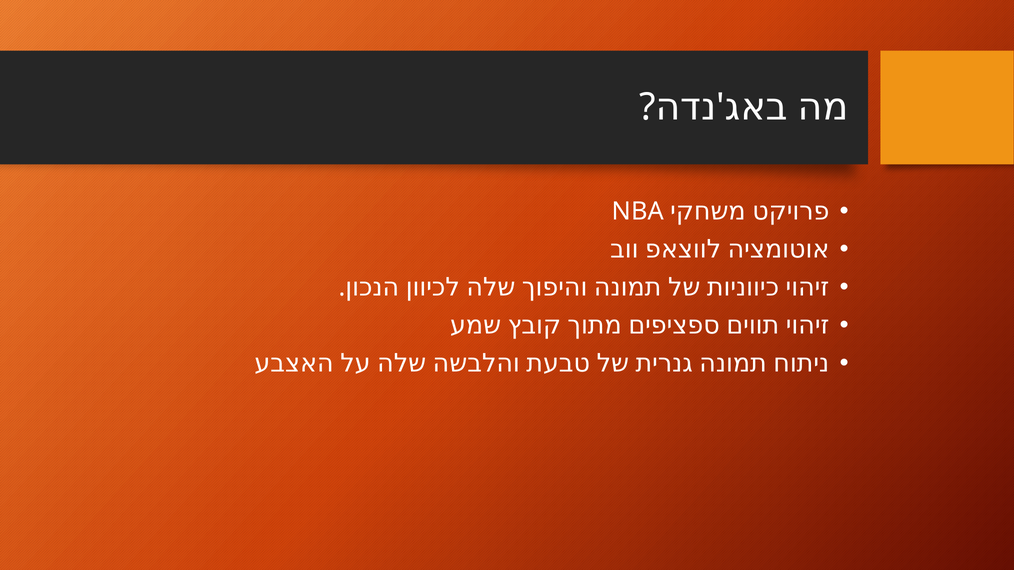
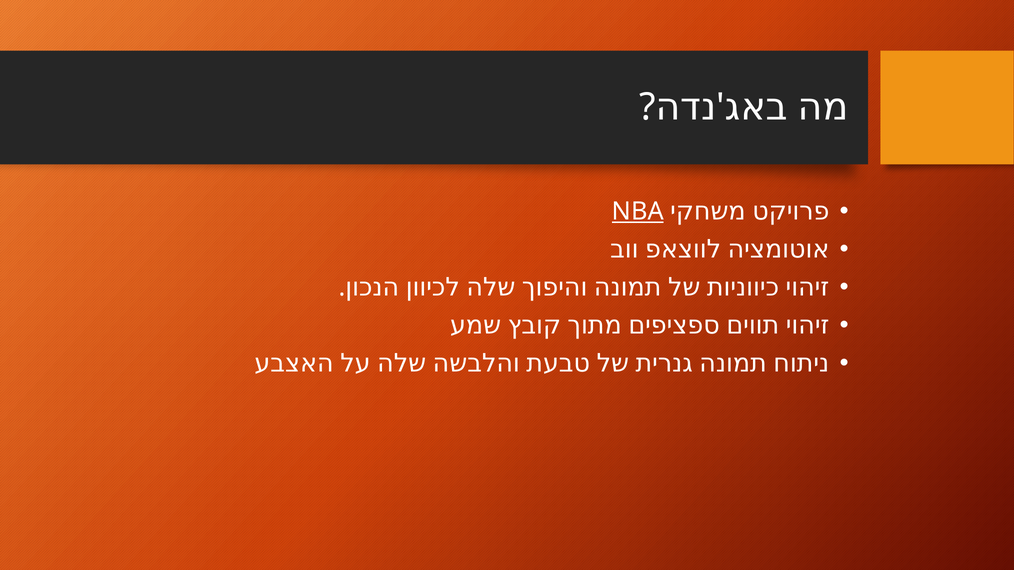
NBA underline: none -> present (638, 212)
